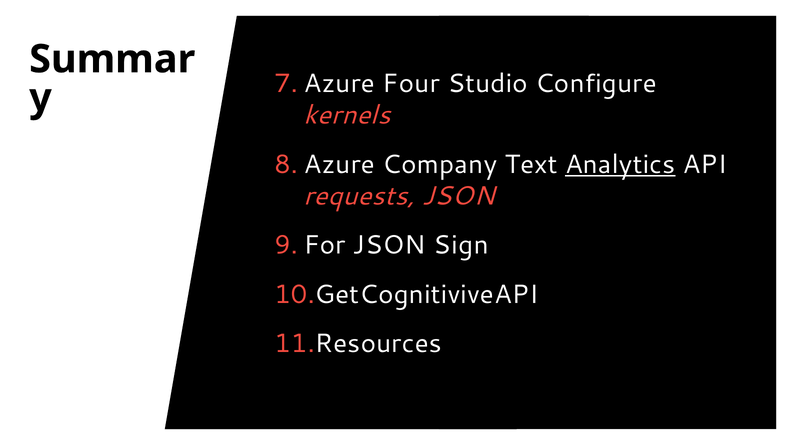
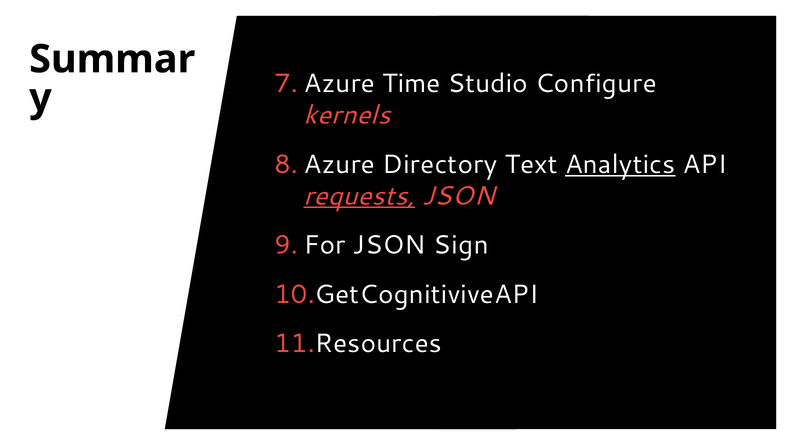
Four: Four -> Time (411, 84)
Company: Company -> Directory (440, 164)
requests underline: none -> present (359, 196)
